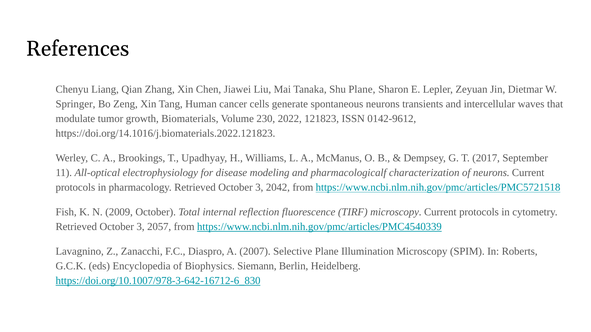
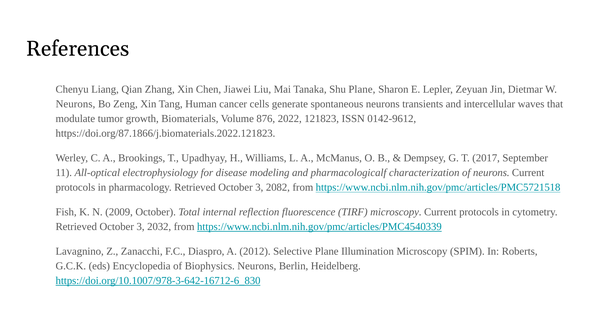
Springer: Springer -> Neurons (75, 104)
230: 230 -> 876 (266, 119)
https://doi.org/14.1016/j.biomaterials.2022.121823: https://doi.org/14.1016/j.biomaterials.2022.121823 -> https://doi.org/87.1866/j.biomaterials.2022.121823 (165, 134)
2042: 2042 -> 2082 (278, 188)
2057: 2057 -> 2032 (159, 227)
2007: 2007 -> 2012 (255, 252)
Biophysics Siemann: Siemann -> Neurons (257, 266)
